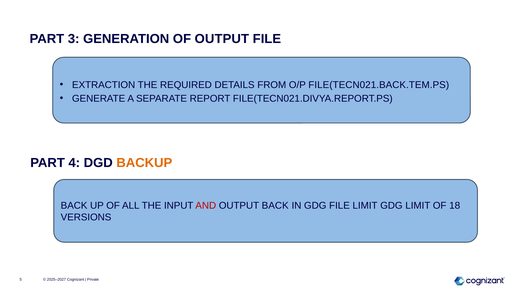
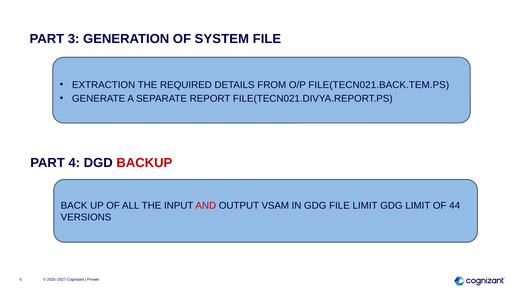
OF OUTPUT: OUTPUT -> SYSTEM (222, 39)
BACKUP colour: orange -> red (144, 163)
OUTPUT BACK: BACK -> VSAM (275, 206)
18: 18 -> 44 (455, 206)
